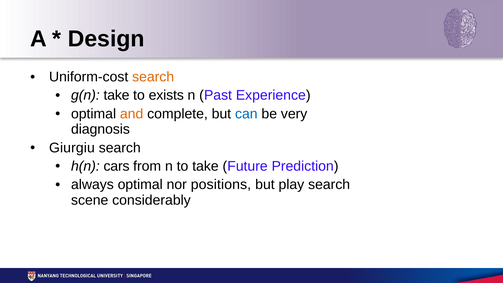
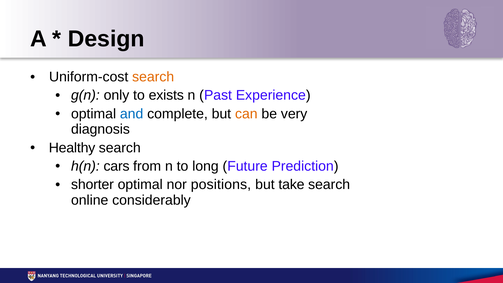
g(n take: take -> only (116, 95)
and colour: orange -> blue (132, 114)
can colour: blue -> orange (246, 114)
Giurgiu: Giurgiu -> Healthy (72, 148)
to take: take -> long (205, 166)
always: always -> shorter (92, 184)
play: play -> take (291, 184)
scene: scene -> online (90, 200)
